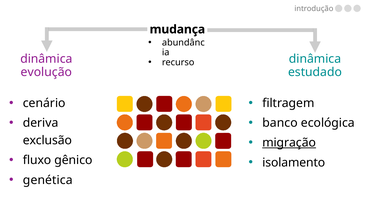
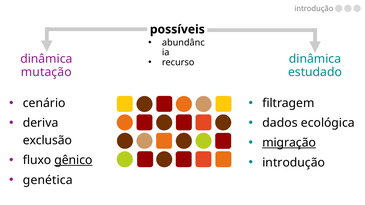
mudança: mudança -> possíveis (177, 29)
evolução: evolução -> mutação (46, 72)
banco: banco -> dados (280, 123)
gênico underline: none -> present (73, 160)
isolamento: isolamento -> introdução (294, 163)
